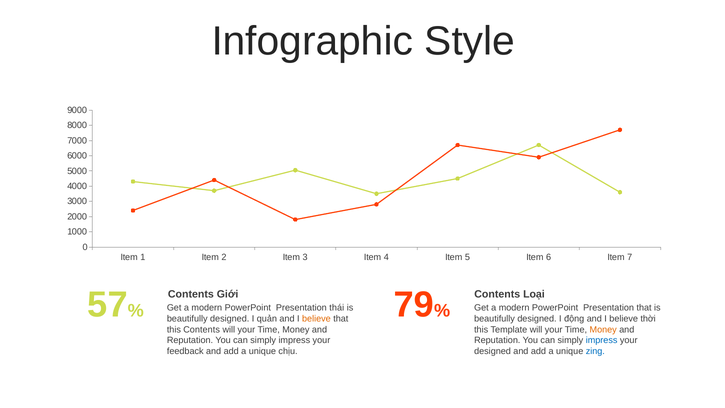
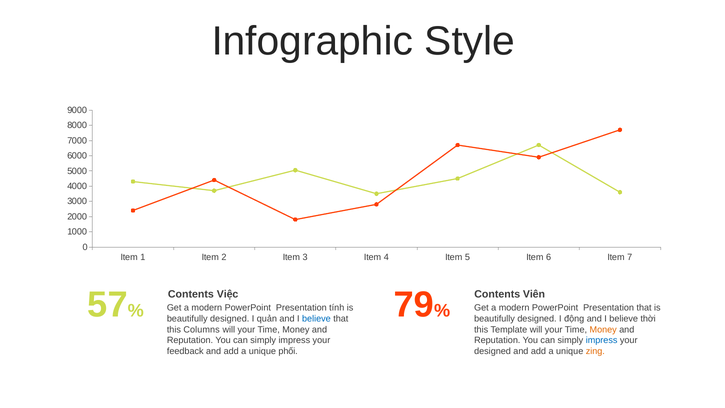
Giới: Giới -> Việc (228, 294)
Loại: Loại -> Viên (534, 294)
thái: thái -> tính (337, 308)
believe colour: orange -> blue (316, 319)
this Contents: Contents -> Columns (202, 329)
chịu: chịu -> phối (288, 351)
zing colour: blue -> orange (595, 351)
